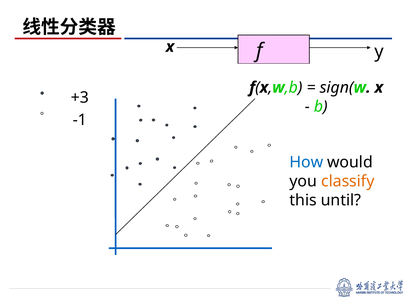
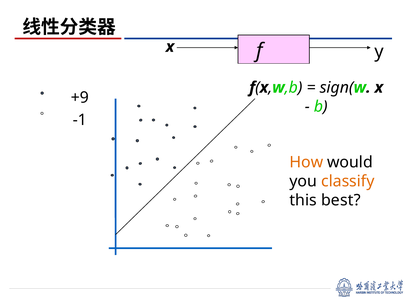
+3: +3 -> +9 (80, 98)
How colour: blue -> orange (306, 162)
until: until -> best (341, 200)
